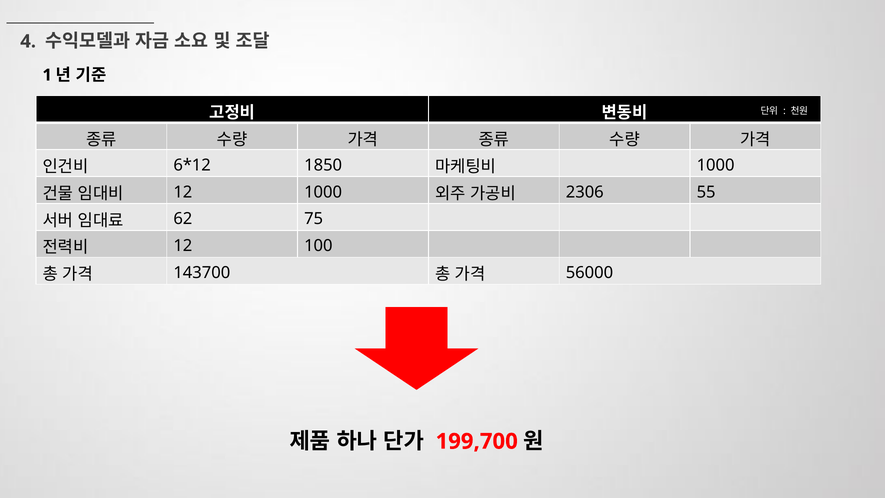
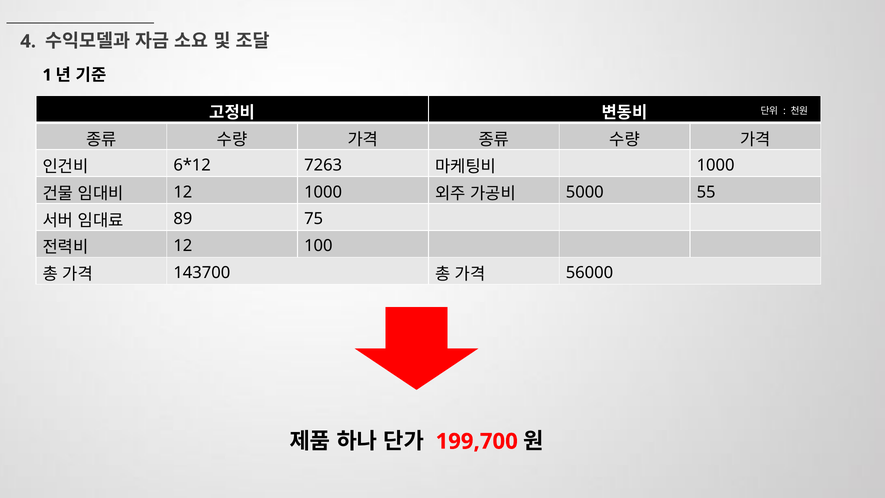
1850: 1850 -> 7263 (323, 165)
2306: 2306 -> 5000 (585, 192)
62: 62 -> 89 (183, 219)
